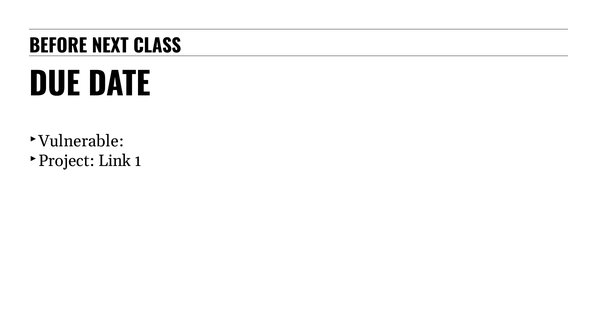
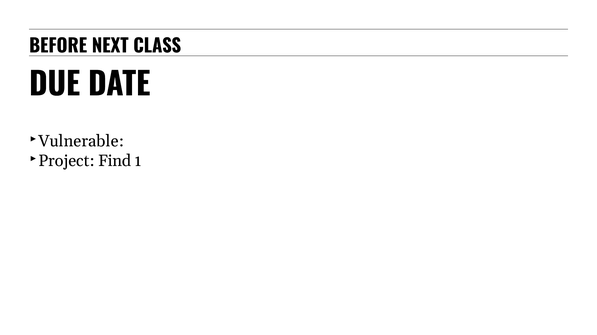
Link: Link -> Find (115, 161)
